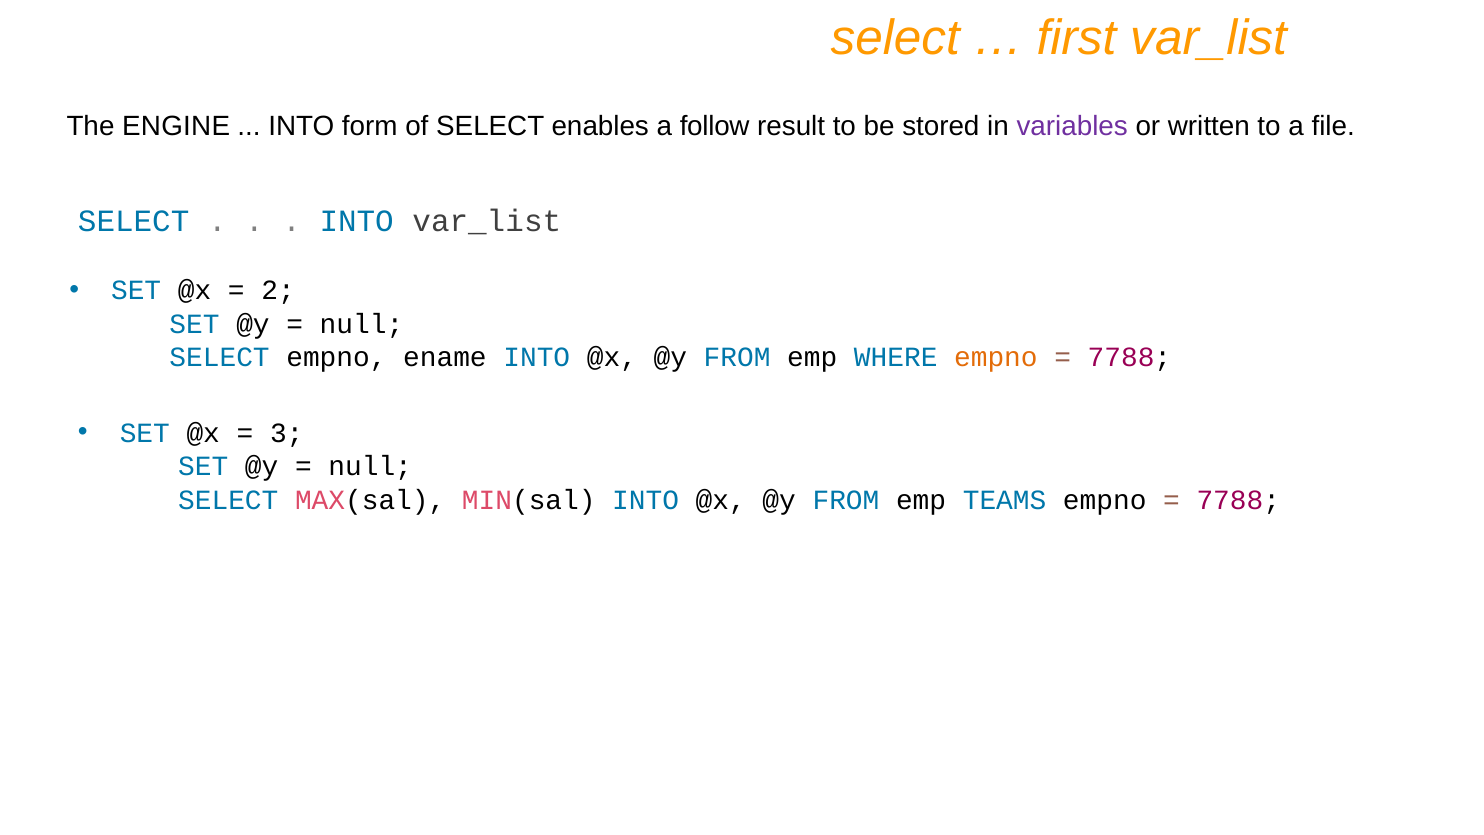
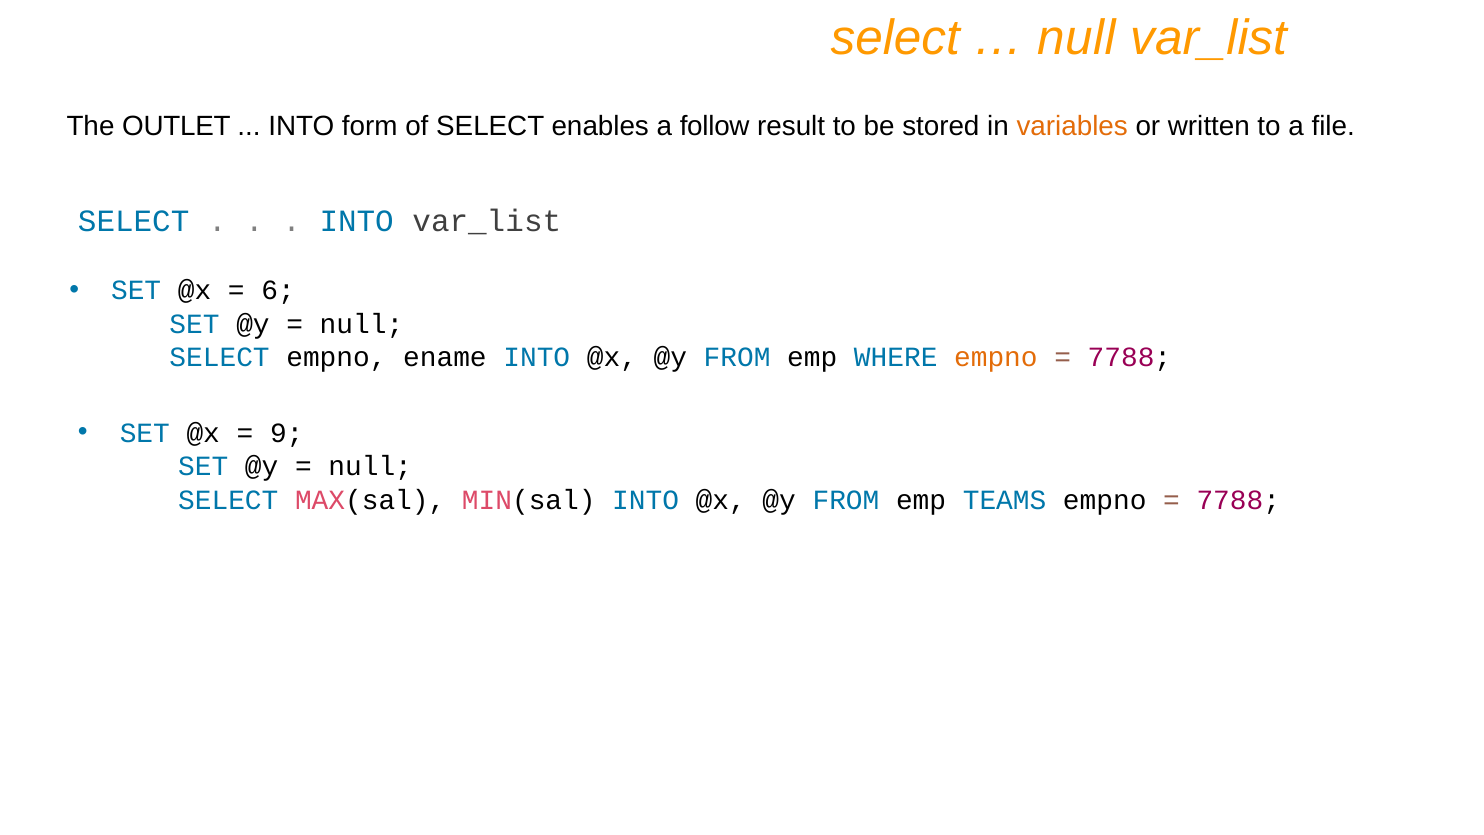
first: first -> null (1076, 39)
ENGINE: ENGINE -> OUTLET (176, 126)
variables colour: purple -> orange (1072, 126)
2: 2 -> 6 (278, 291)
3: 3 -> 9 (287, 433)
